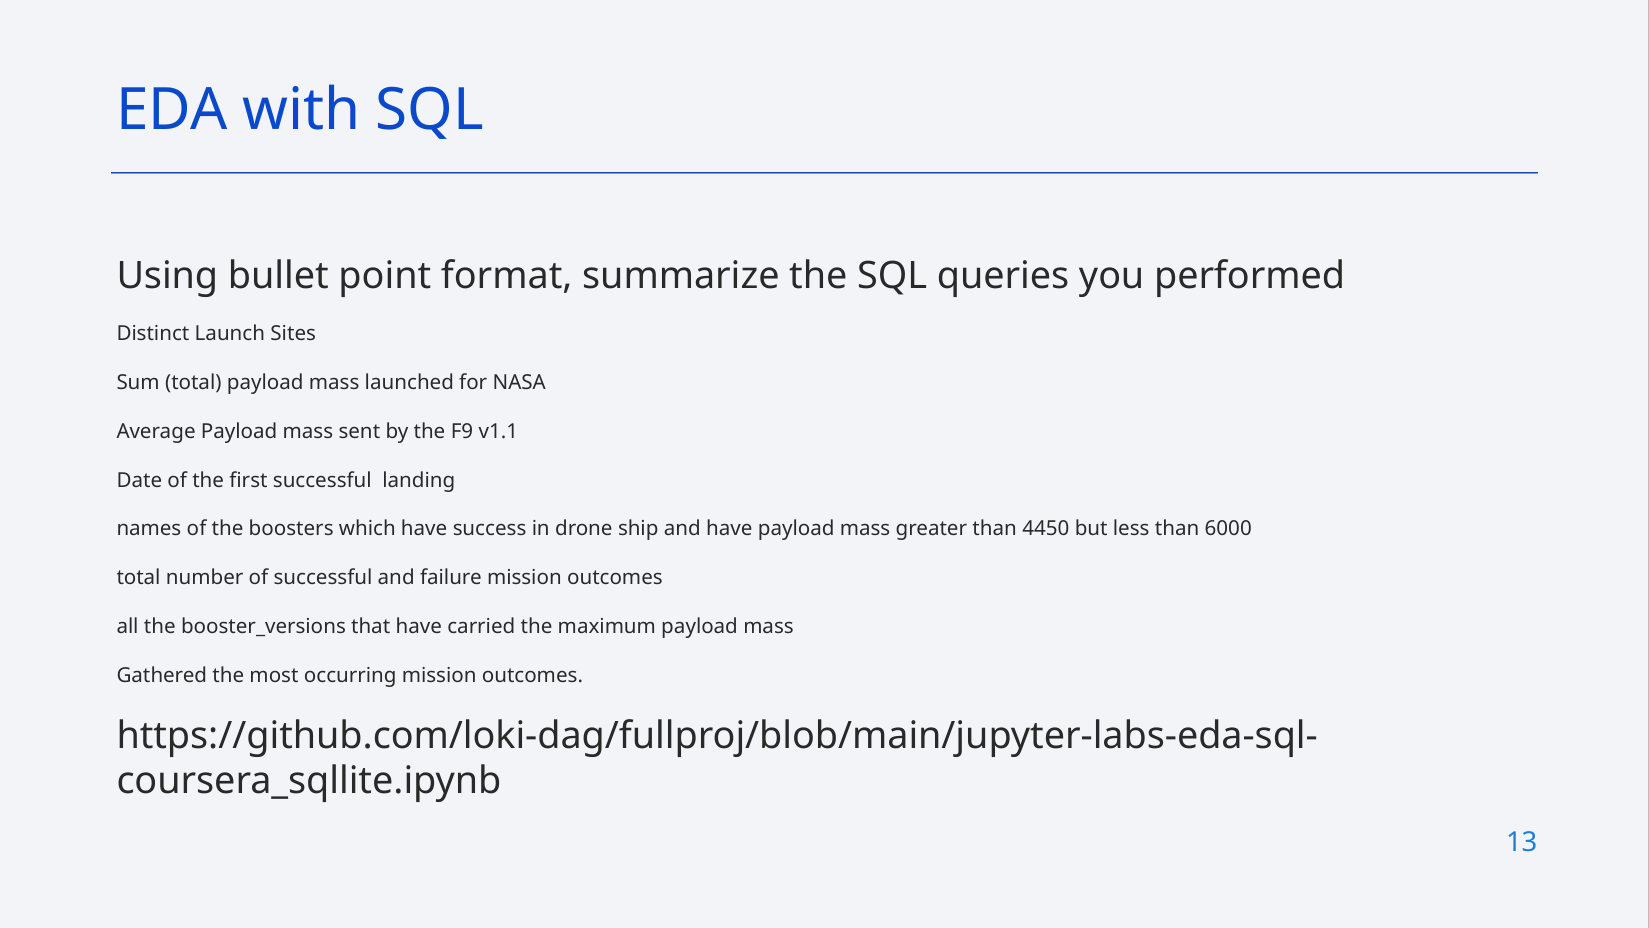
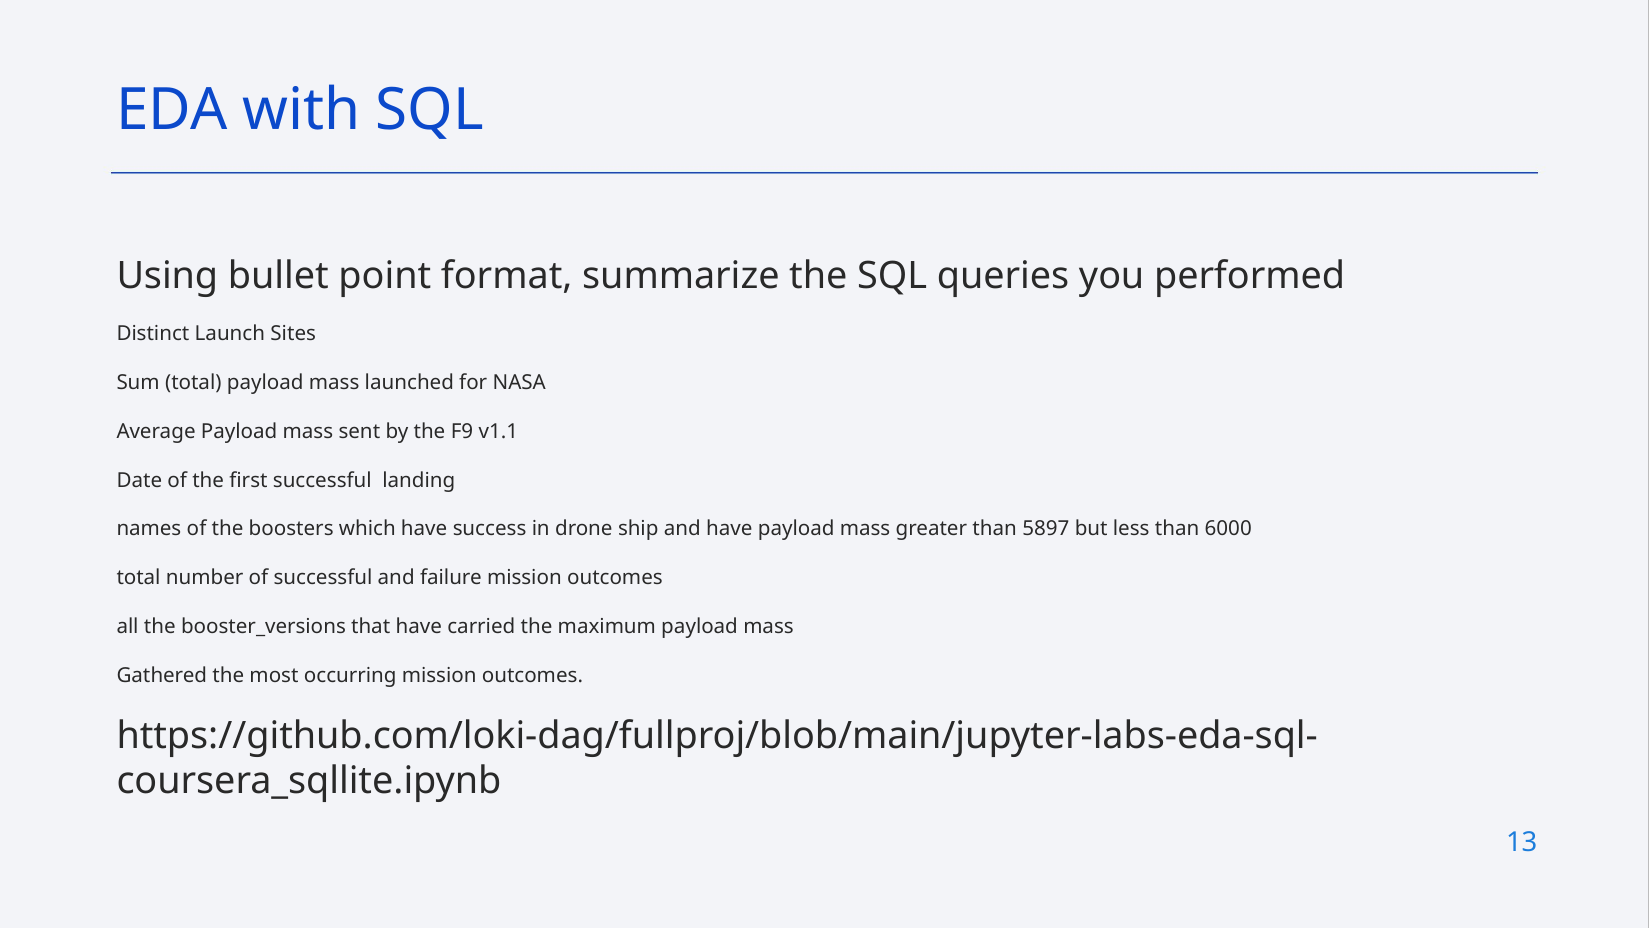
4450: 4450 -> 5897 (1046, 529)
